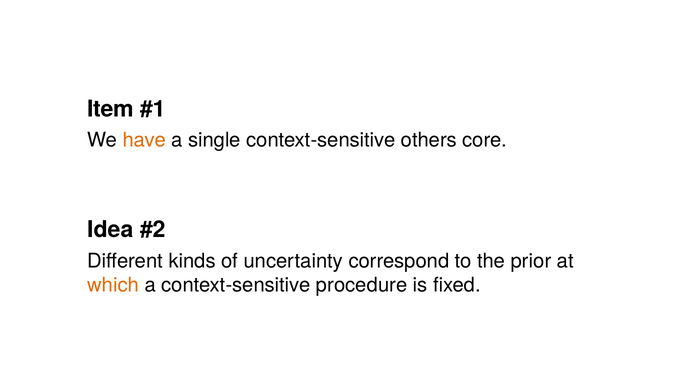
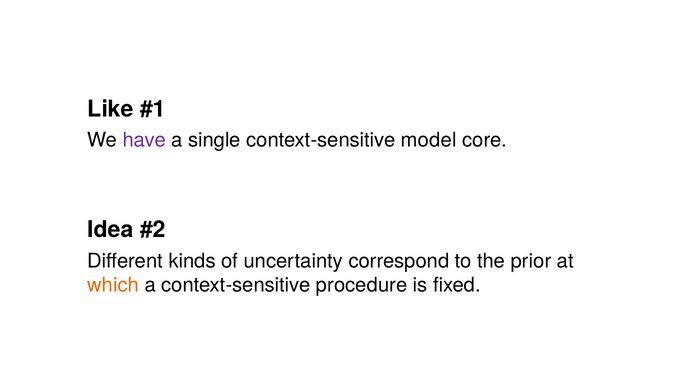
Item: Item -> Like (111, 109)
have colour: orange -> purple (144, 140)
others: others -> model (429, 140)
